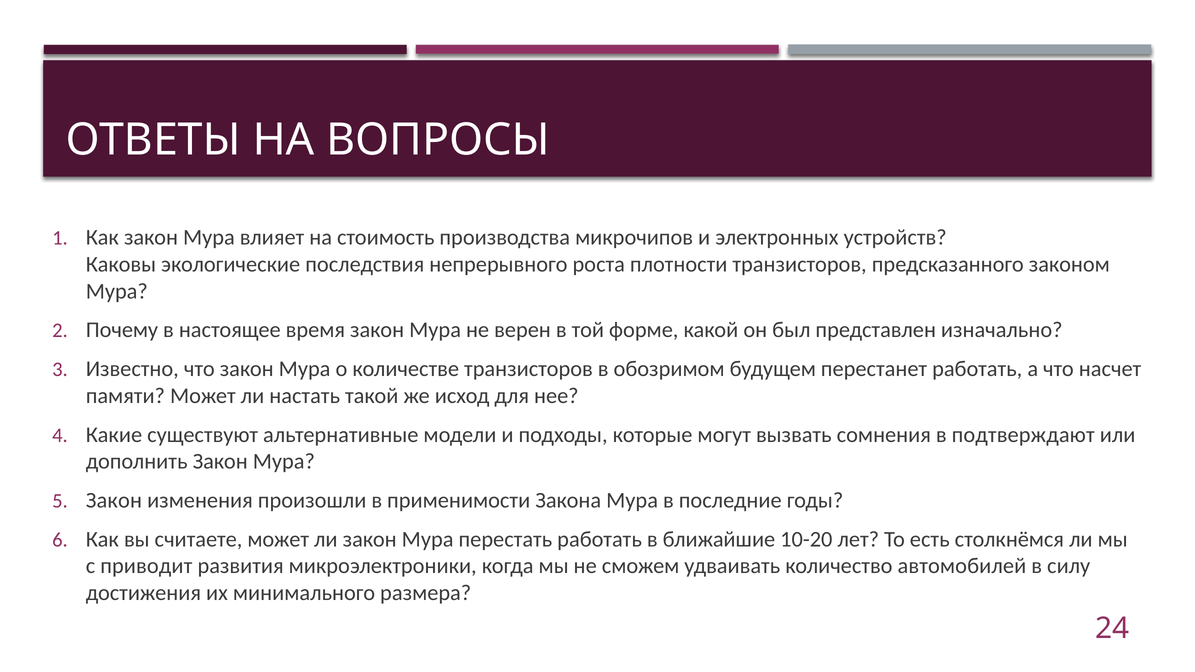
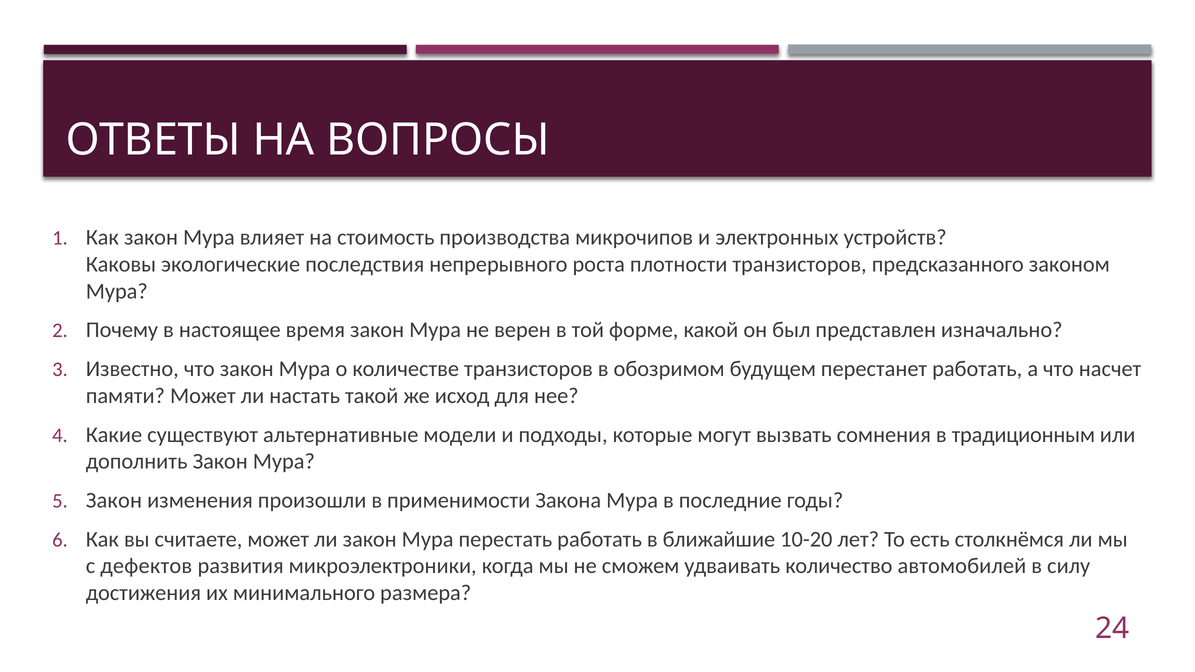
подтверждают: подтверждают -> традиционным (1023, 435)
приводит: приводит -> дефектов (146, 566)
